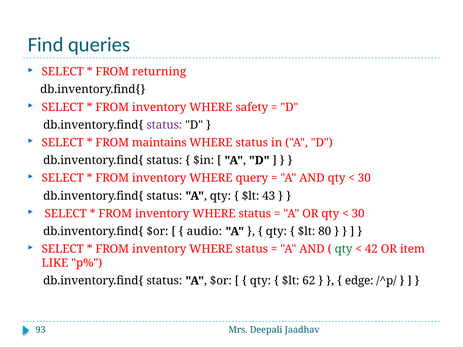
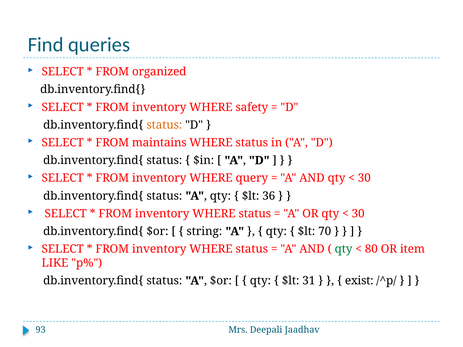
returning: returning -> organized (159, 72)
status colour: purple -> orange (164, 125)
43: 43 -> 36 (269, 196)
audio: audio -> string (204, 232)
80: 80 -> 70 (325, 232)
42: 42 -> 80 (371, 249)
62: 62 -> 31 (309, 281)
edge: edge -> exist (359, 281)
